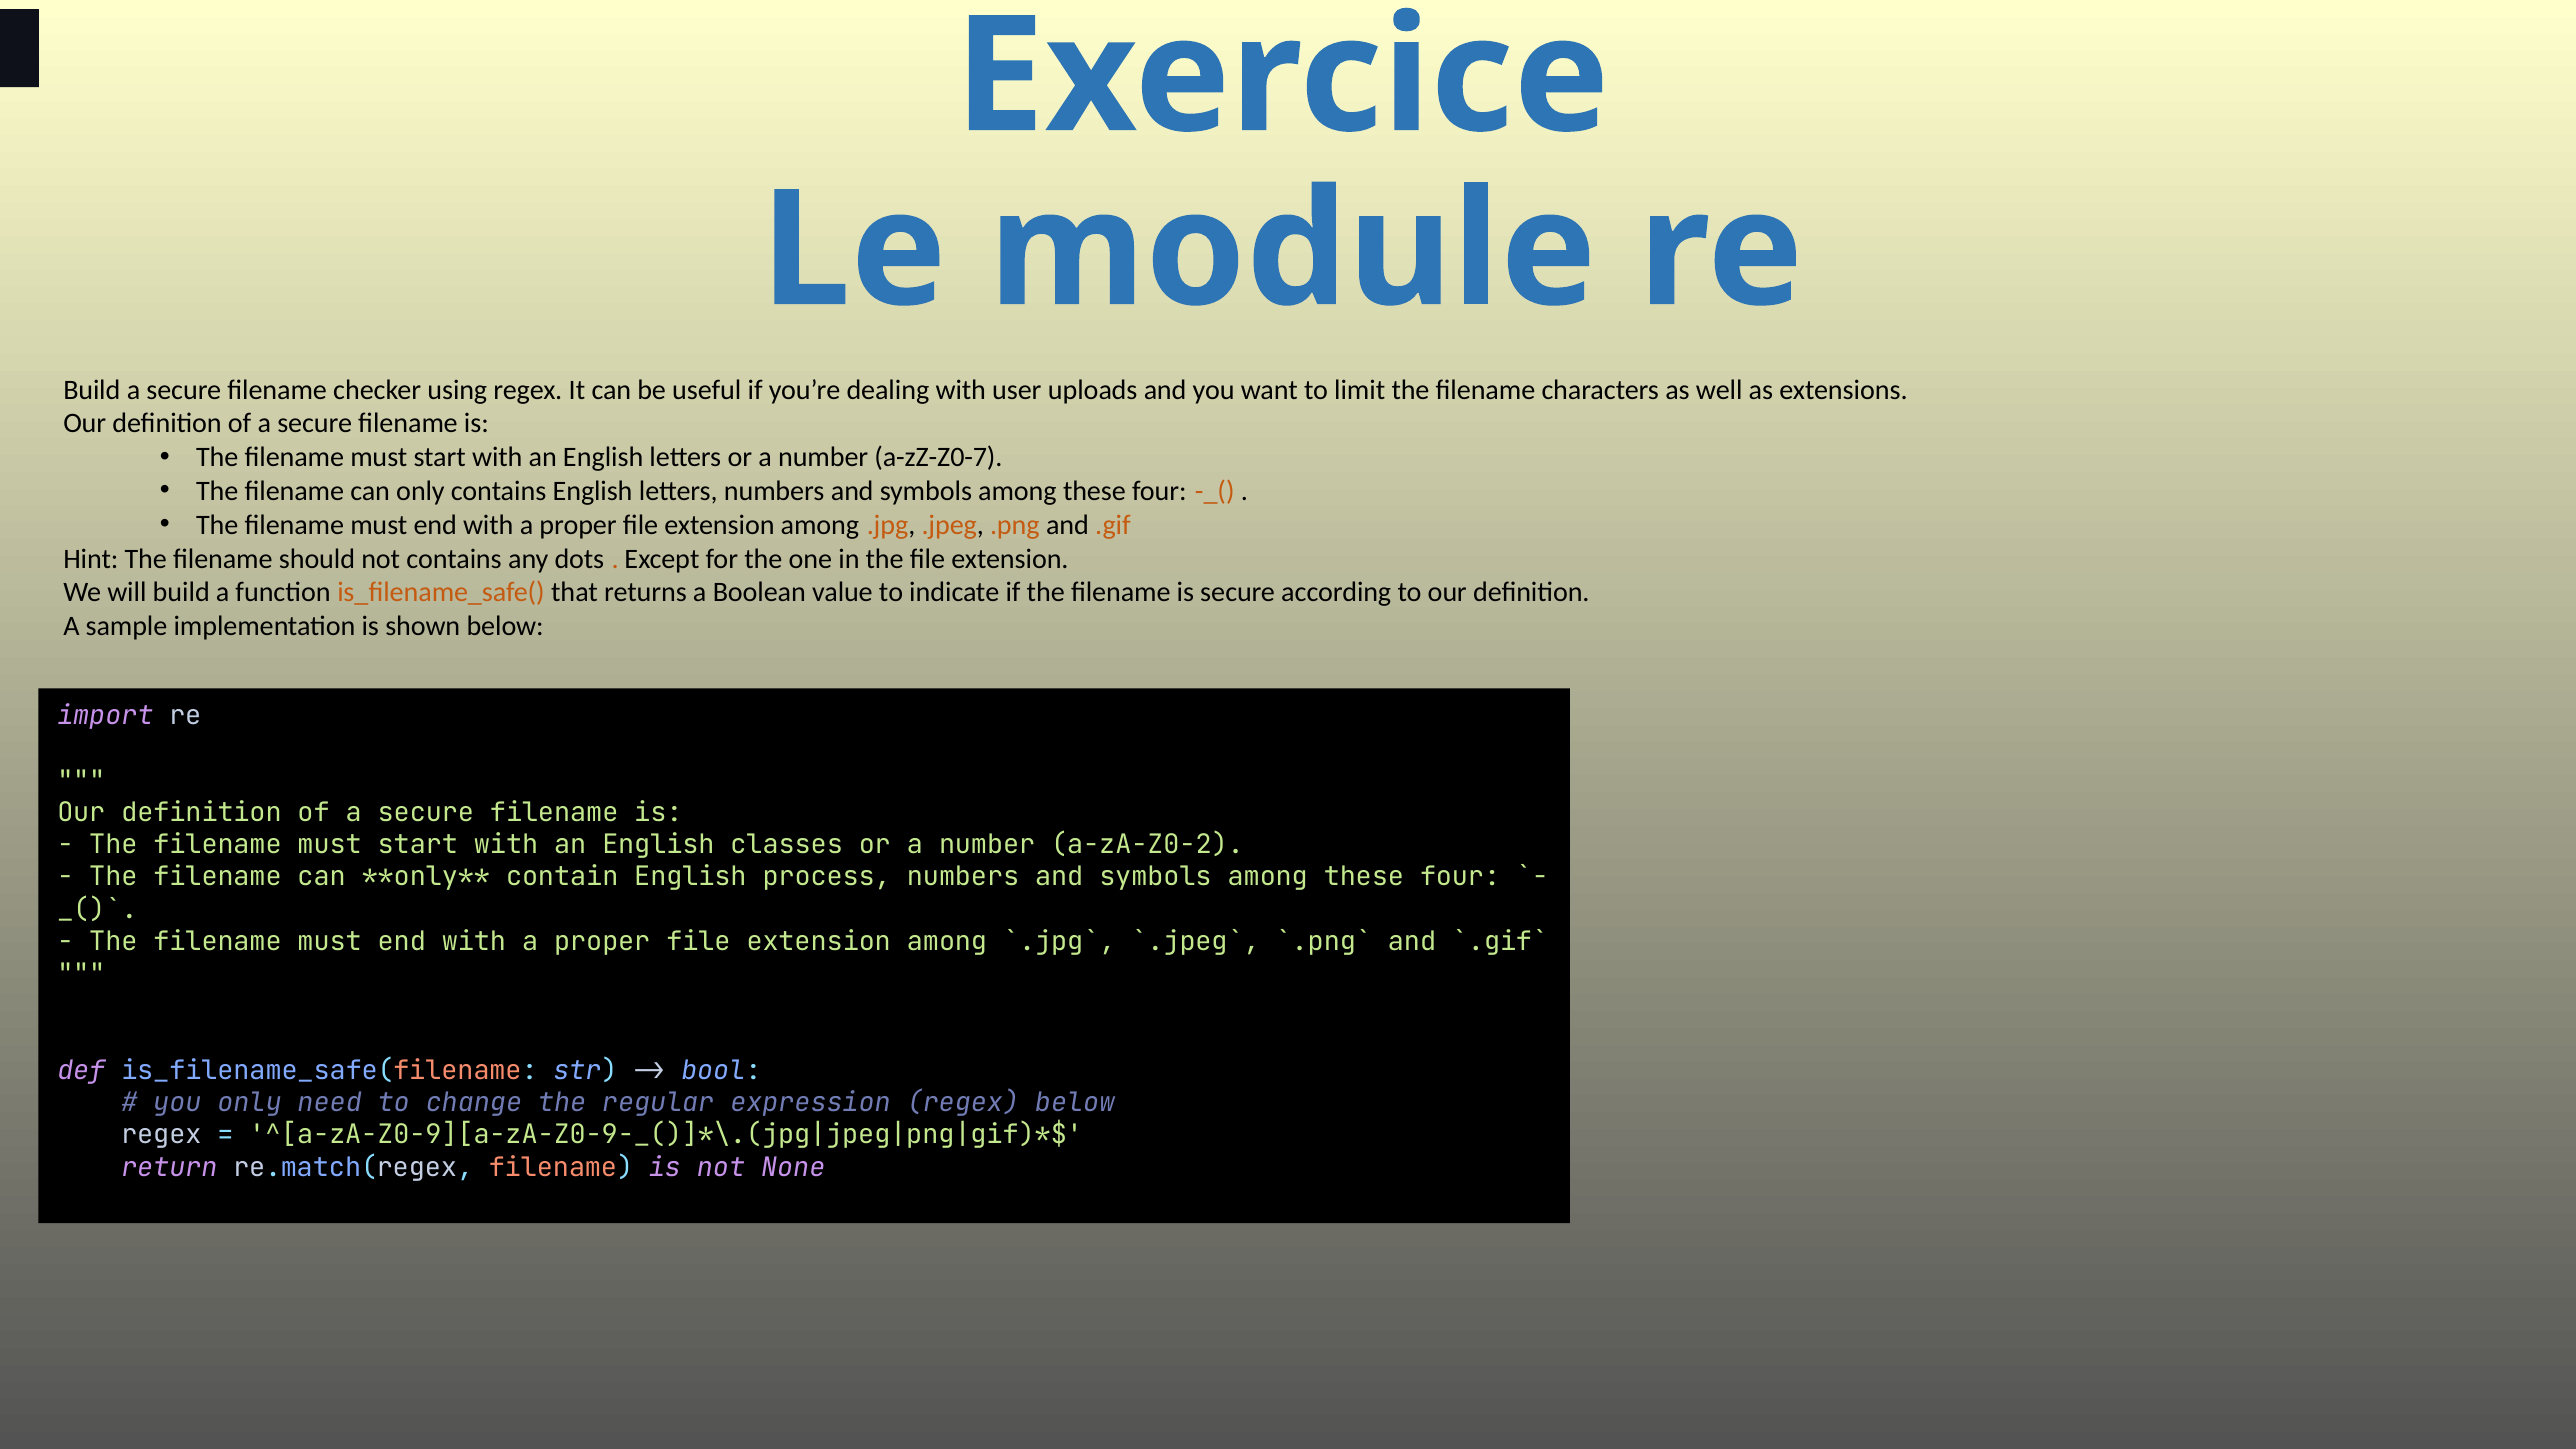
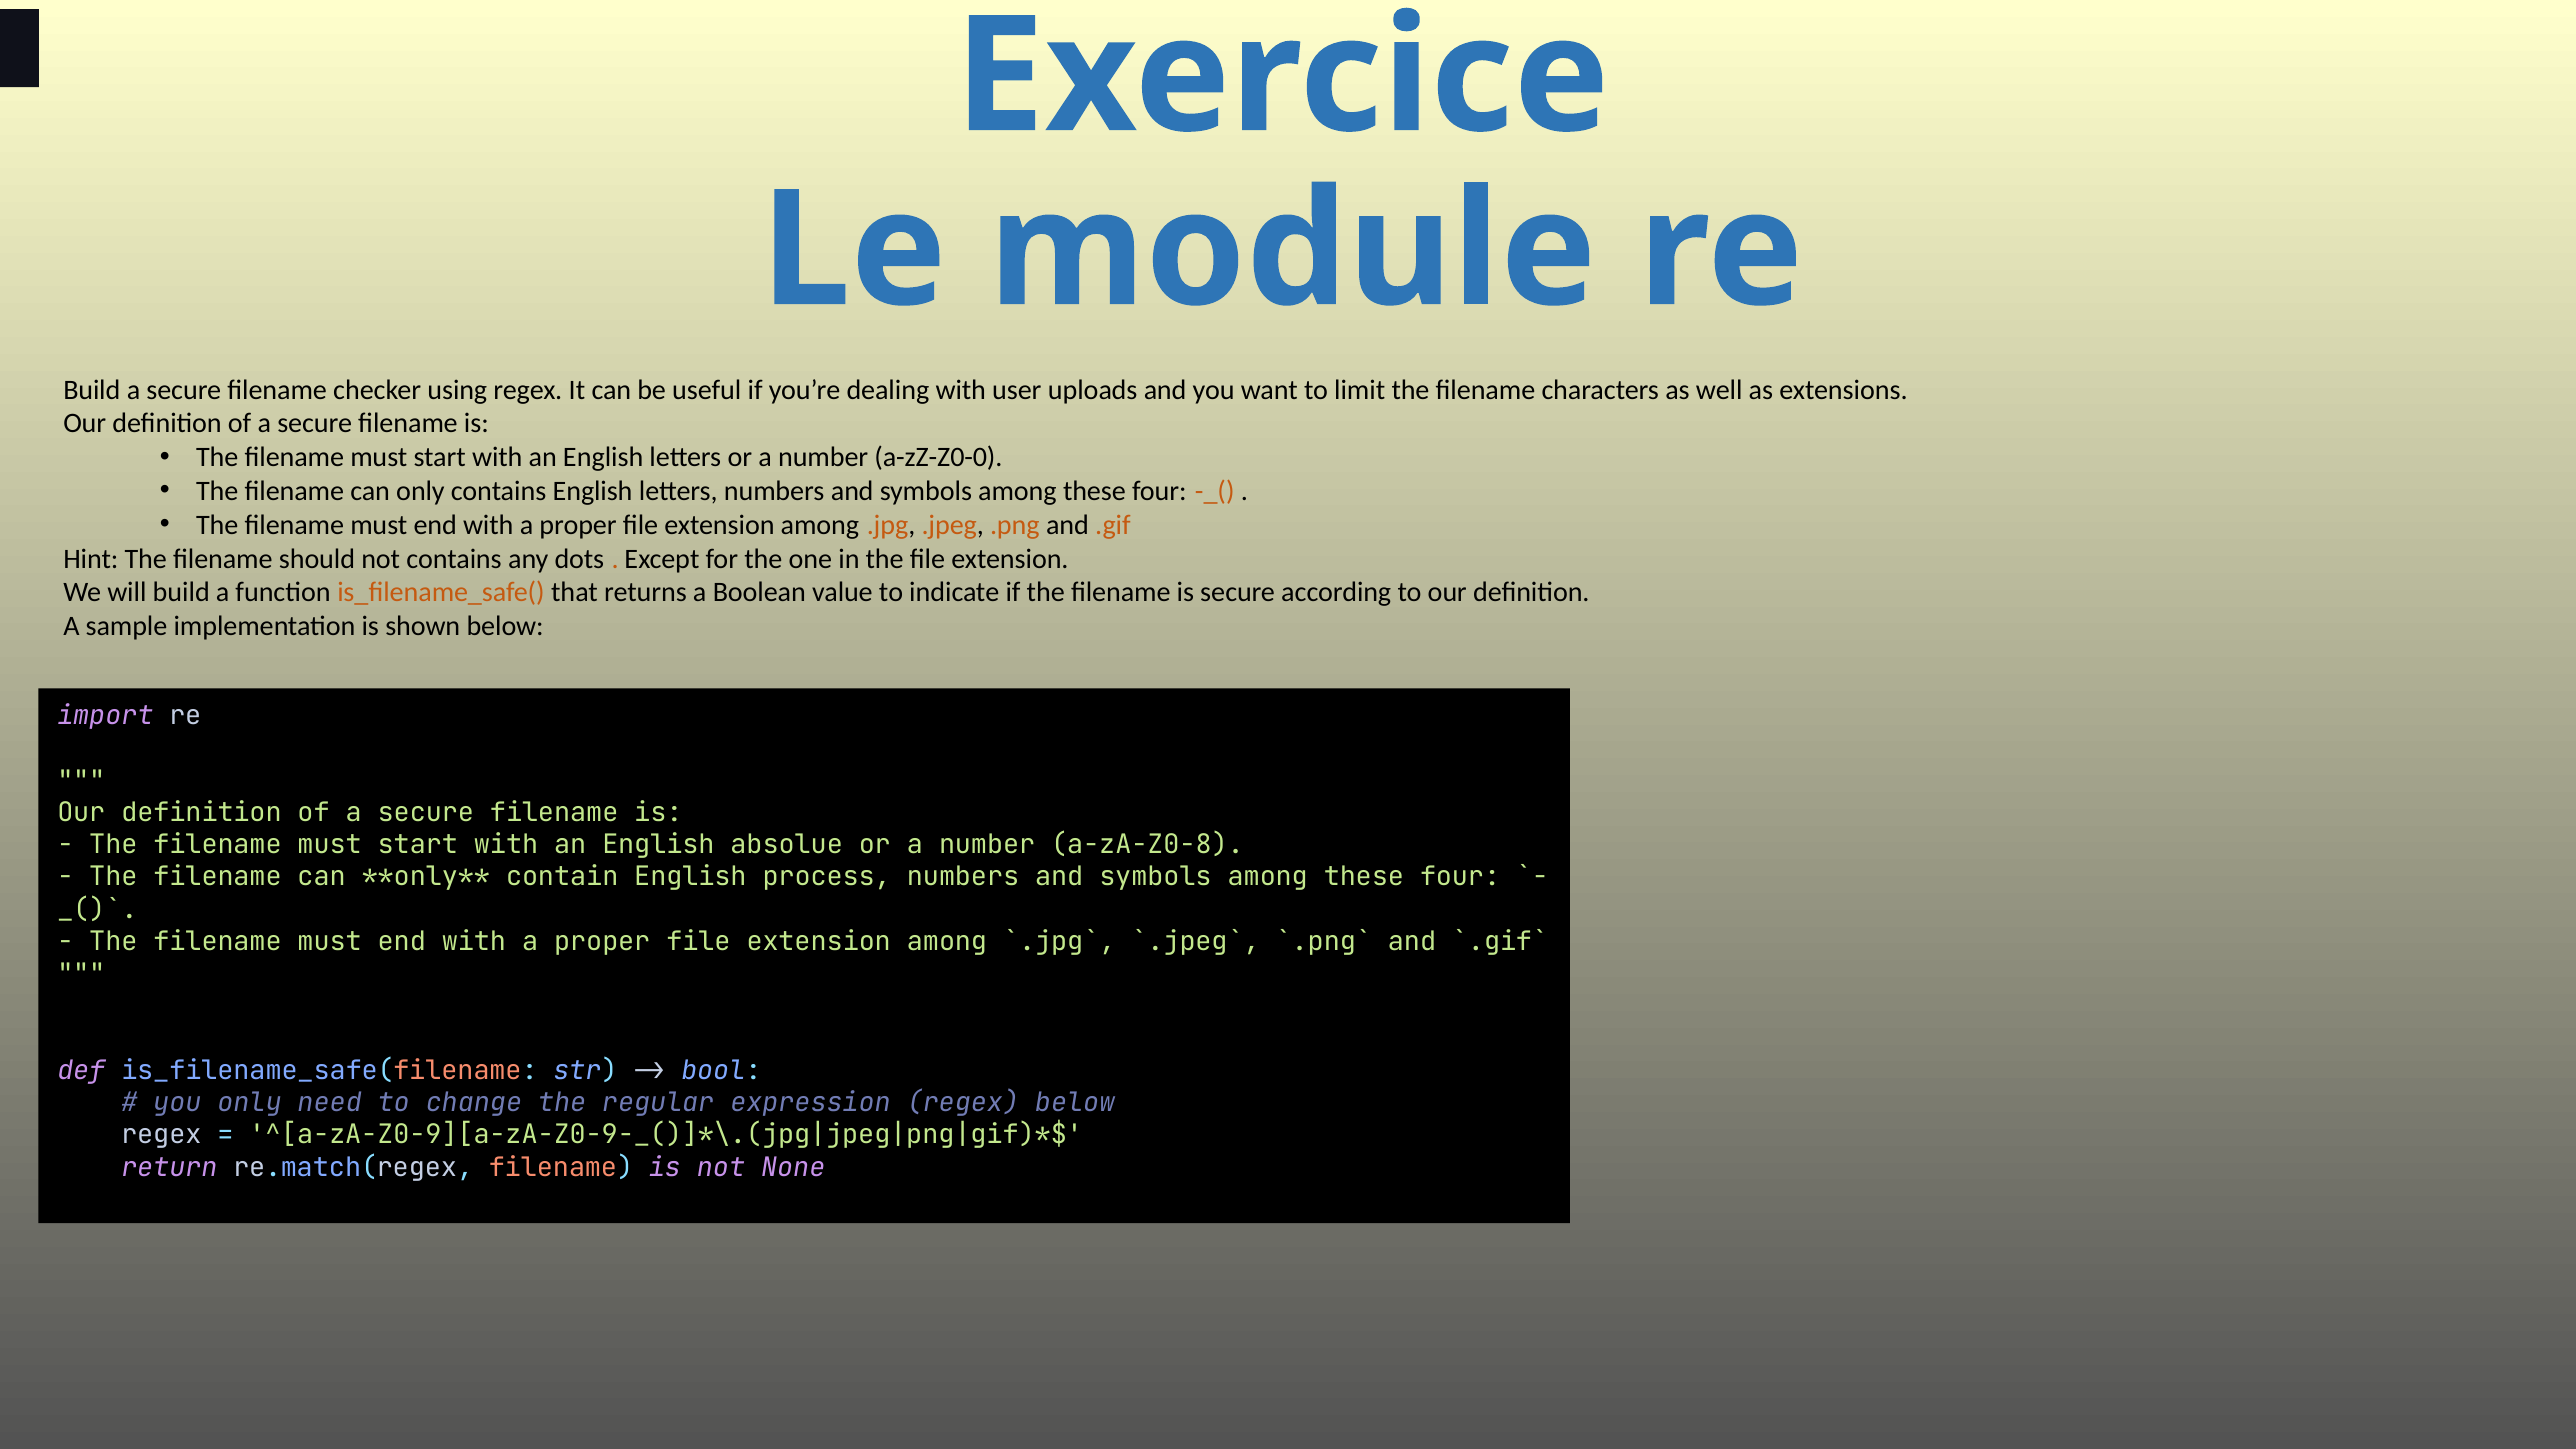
a-zZ-Z0-7: a-zZ-Z0-7 -> a-zZ-Z0-0 (938, 457)
classes: classes -> absolue (787, 845)
a-zA-Z0-2: a-zA-Z0-2 -> a-zA-Z0-8 (1147, 845)
